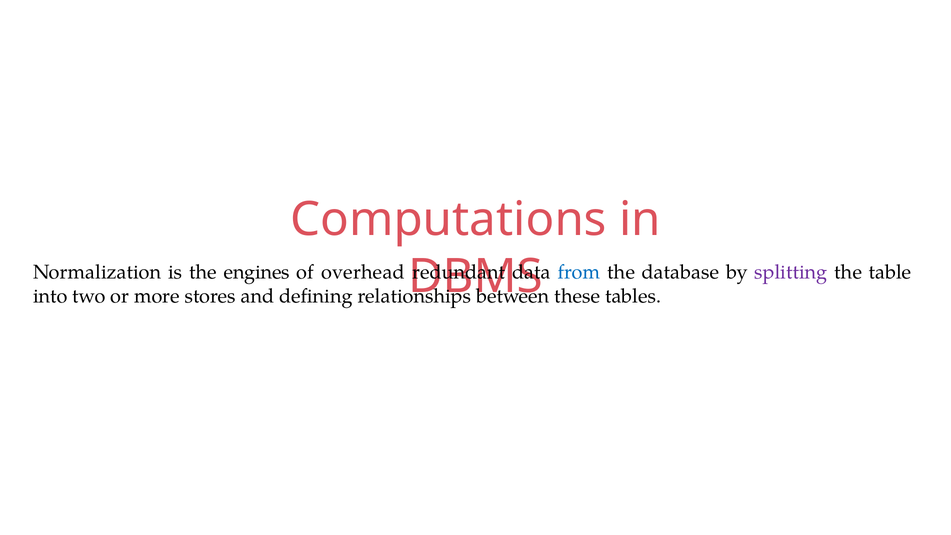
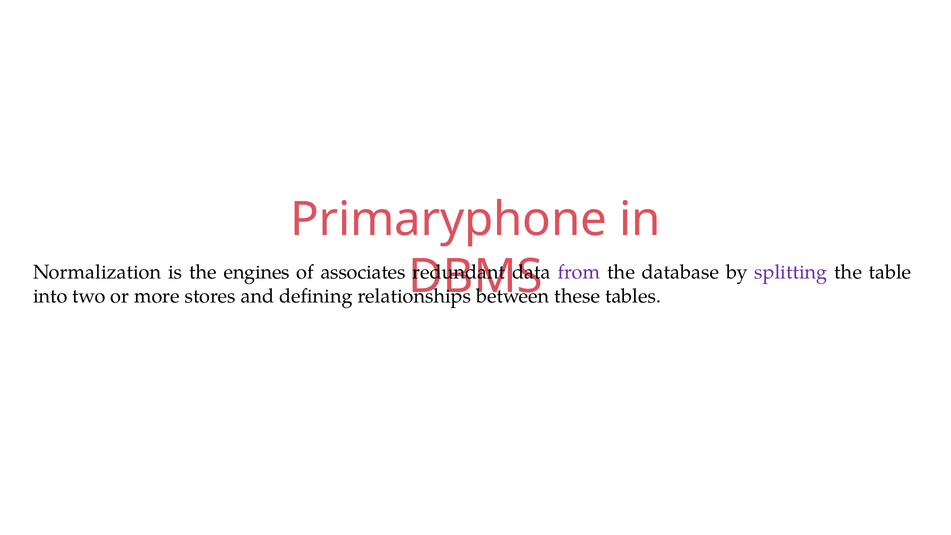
Computations: Computations -> Primaryphone (449, 220)
overhead: overhead -> associates (363, 272)
from colour: blue -> purple (579, 272)
